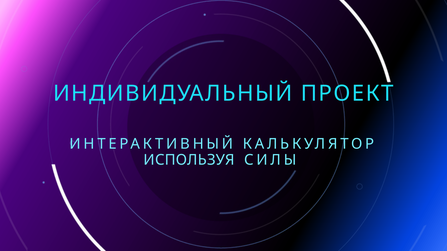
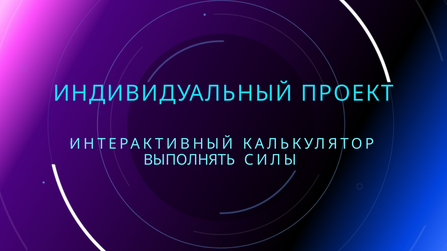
ИСПОЛЬЗУЯ: ИСПОЛЬЗУЯ -> ВЫПОЛНЯТЬ (189, 160)
